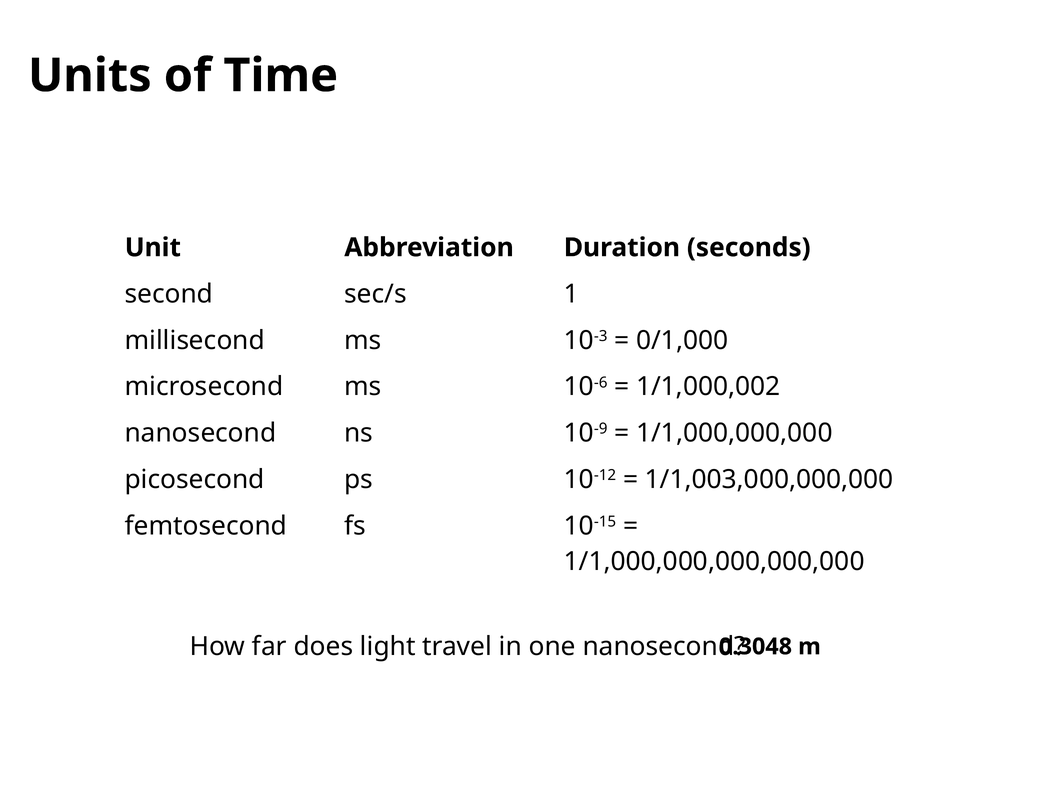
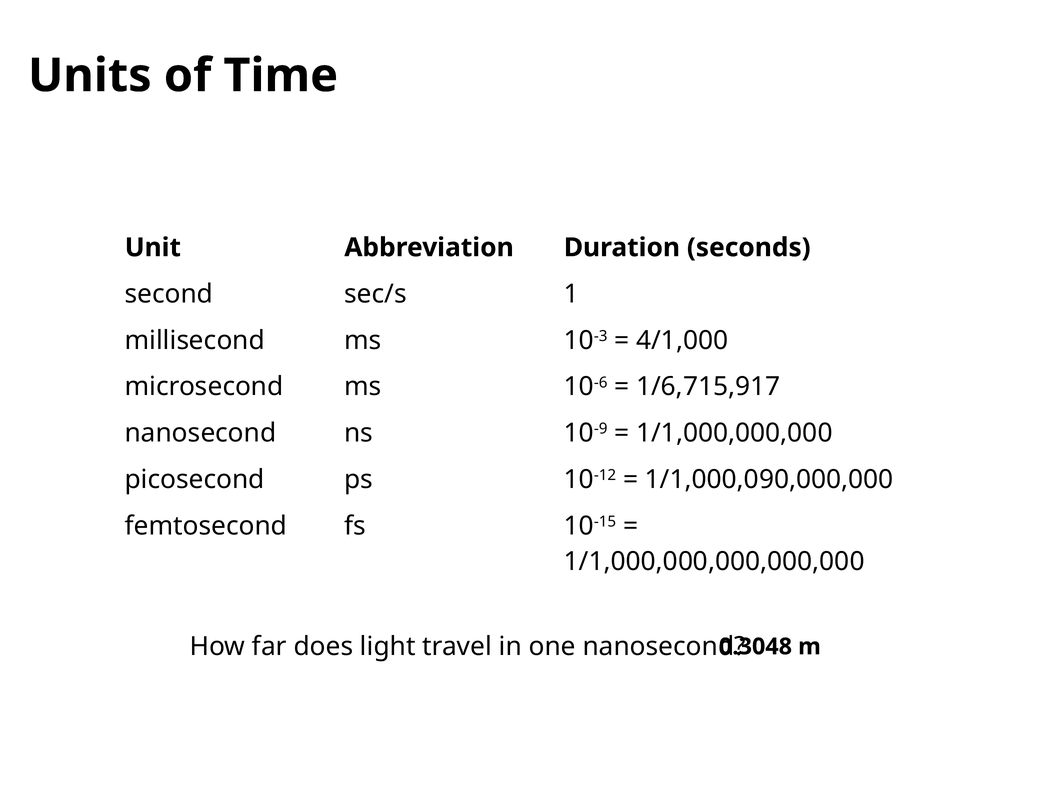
0/1,000: 0/1,000 -> 4/1,000 (682, 341)
1/1,000,002: 1/1,000,002 -> 1/6,715,917 (708, 387)
1/1,003,000,000,000: 1/1,003,000,000,000 -> 1/1,000,090,000,000 (769, 480)
